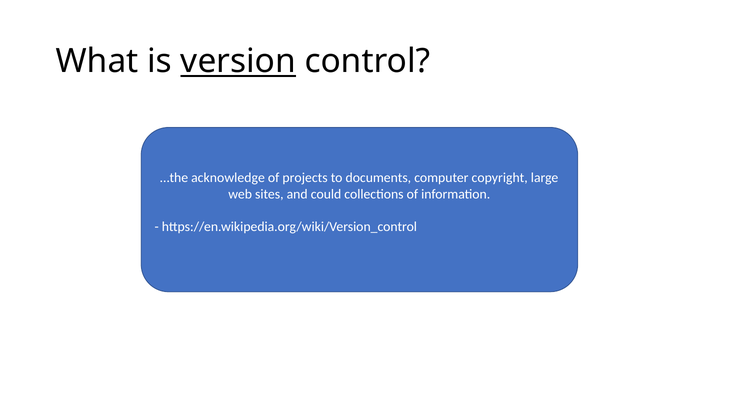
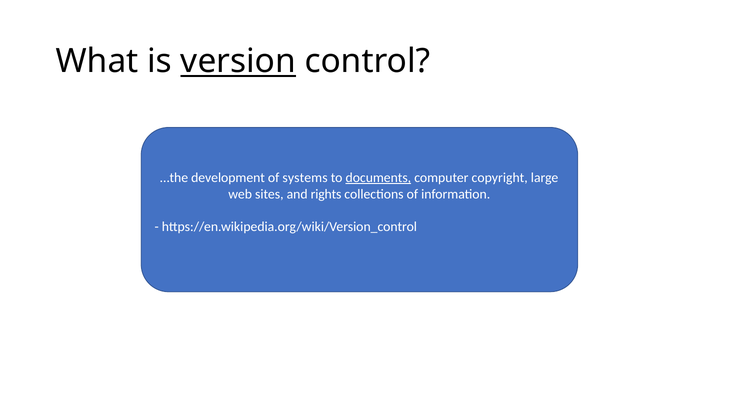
acknowledge: acknowledge -> development (228, 178)
projects: projects -> systems (305, 178)
documents underline: none -> present (378, 178)
could: could -> rights (326, 194)
